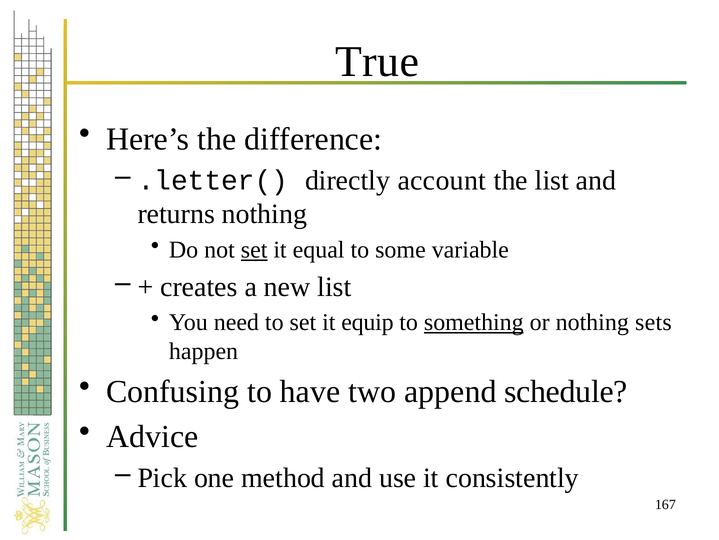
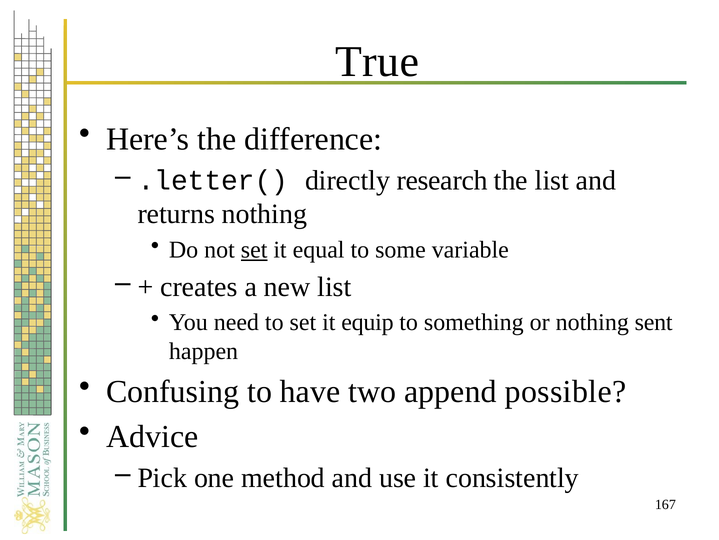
account: account -> research (442, 180)
something underline: present -> none (474, 322)
sets: sets -> sent (654, 322)
schedule: schedule -> possible (566, 391)
